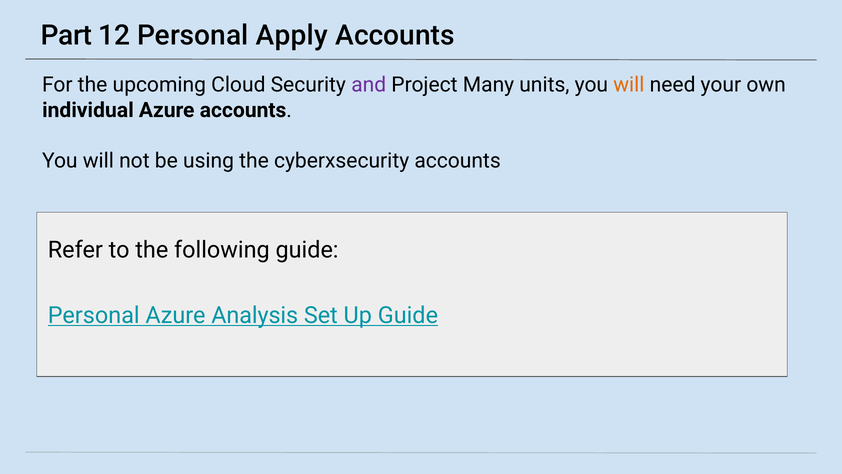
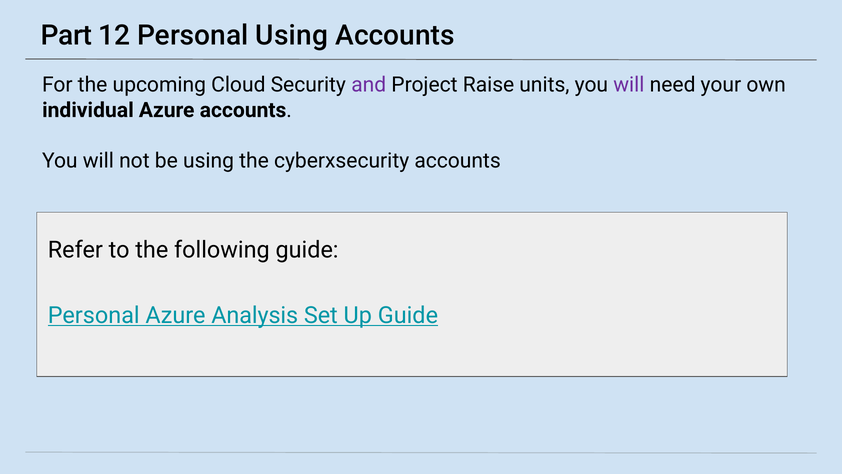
Personal Apply: Apply -> Using (292, 36)
Many: Many -> Raise (489, 85)
will colour: orange -> purple (629, 85)
